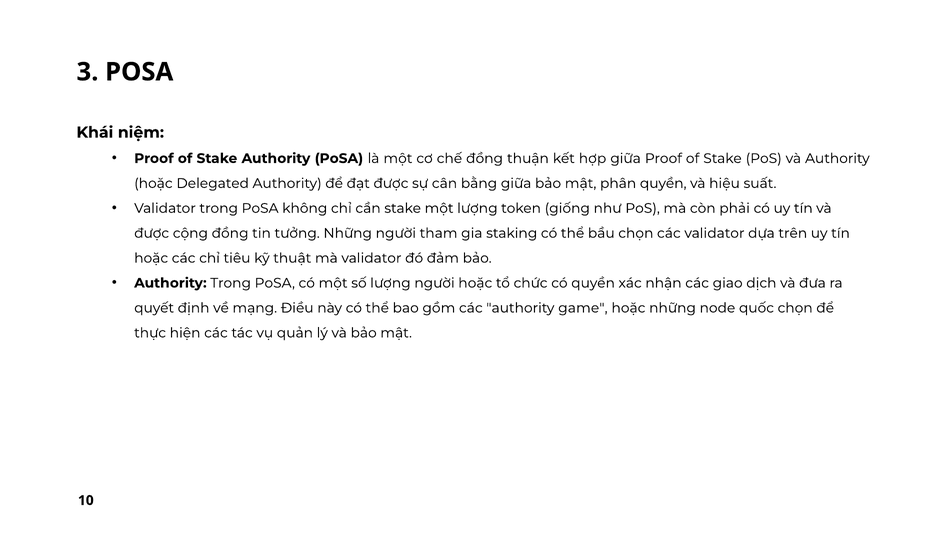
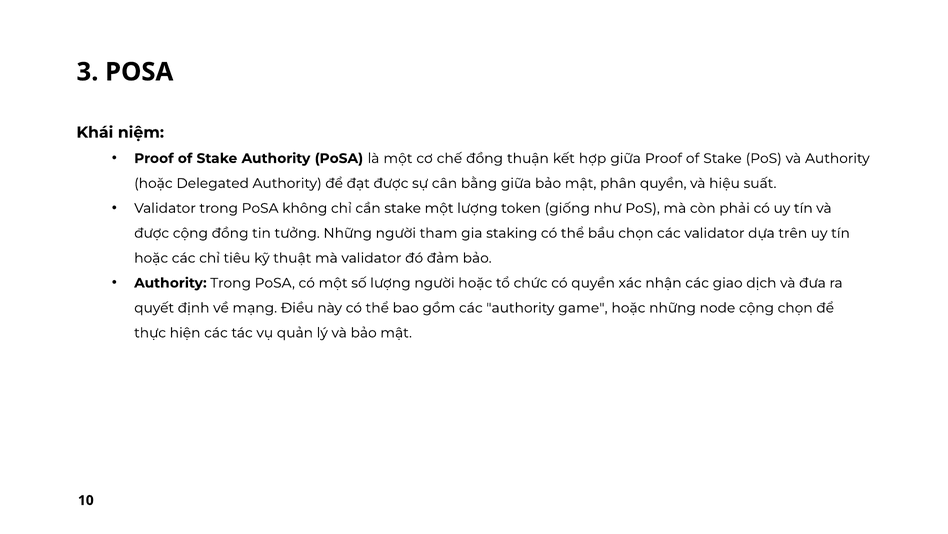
node quốc: quốc -> cộng (756, 308)
